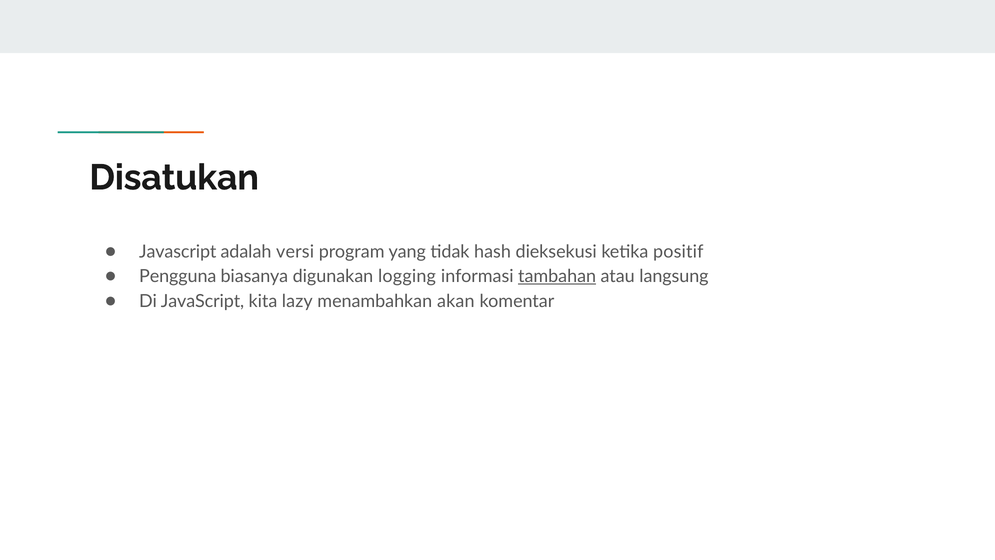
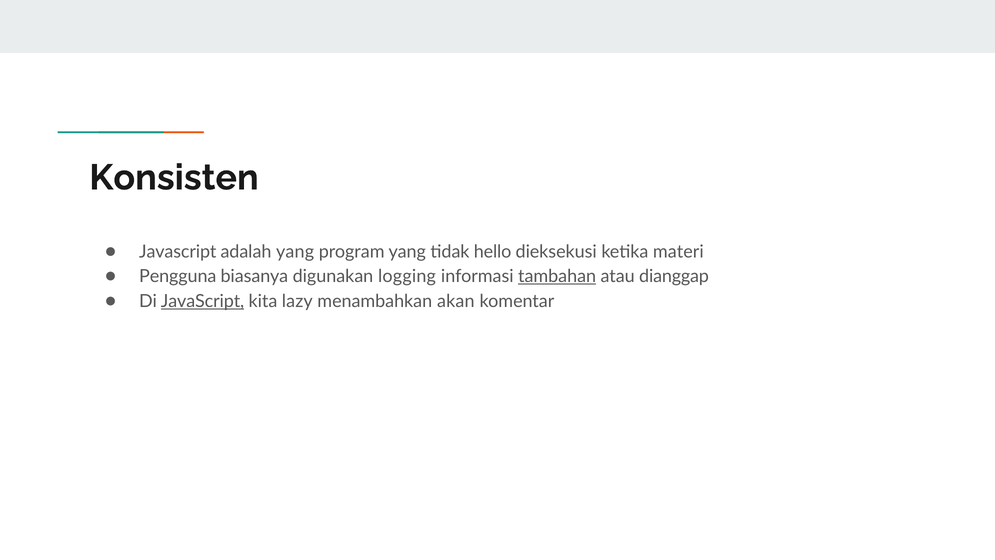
Disatukan: Disatukan -> Konsisten (174, 178)
adalah versi: versi -> yang (295, 251)
hash: hash -> hello (493, 251)
positif: positif -> materi (678, 251)
langsung: langsung -> dianggap (674, 276)
JavaScript underline: none -> present (202, 301)
